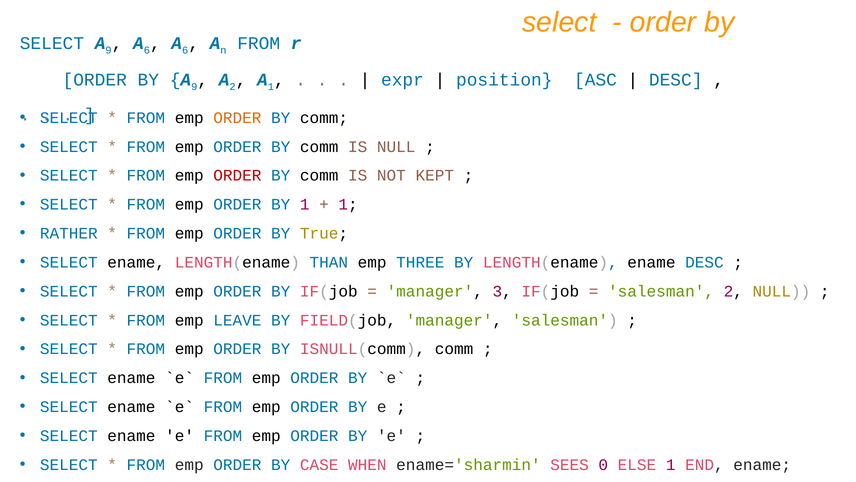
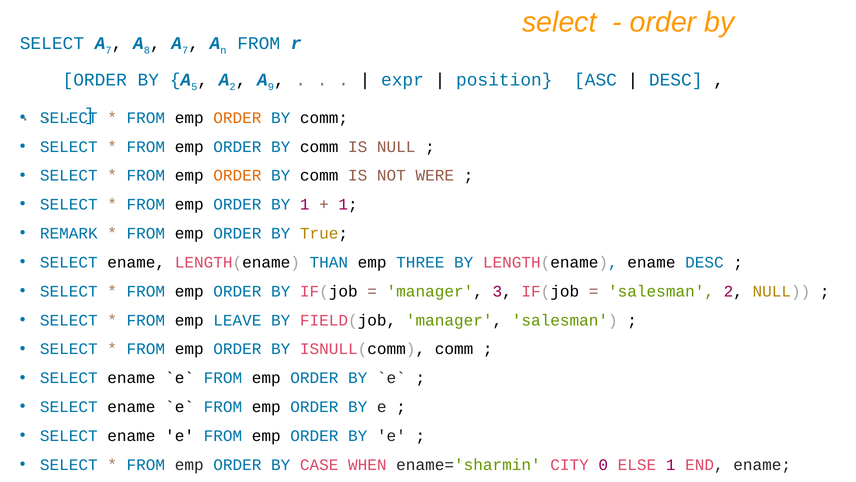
9: 9 -> 7 (109, 50)
6: 6 -> 8 (147, 50)
6: 6 -> 7 (185, 50)
9: 9 -> 5 (194, 87)
1: 1 -> 9 (271, 87)
ORDER colour: red -> orange (237, 175)
KEPT: KEPT -> WERE (435, 175)
RATHER: RATHER -> REMARK (69, 233)
SEES: SEES -> CITY (570, 464)
